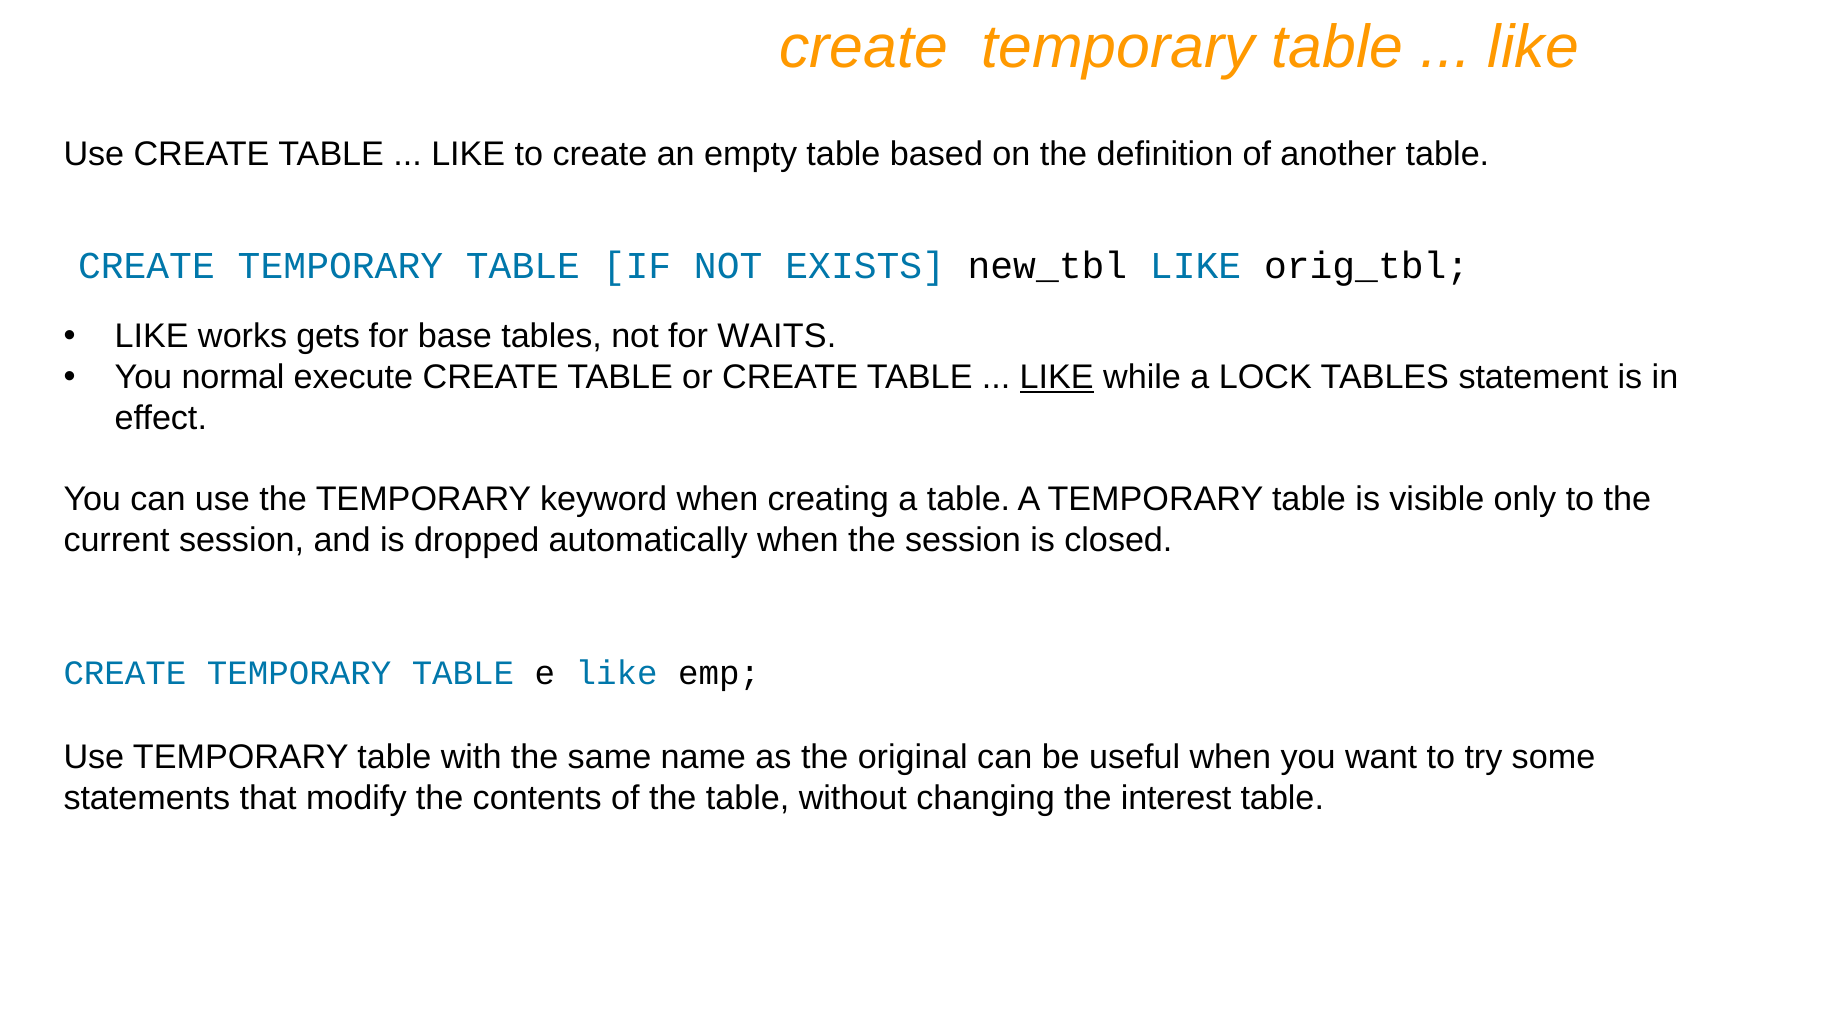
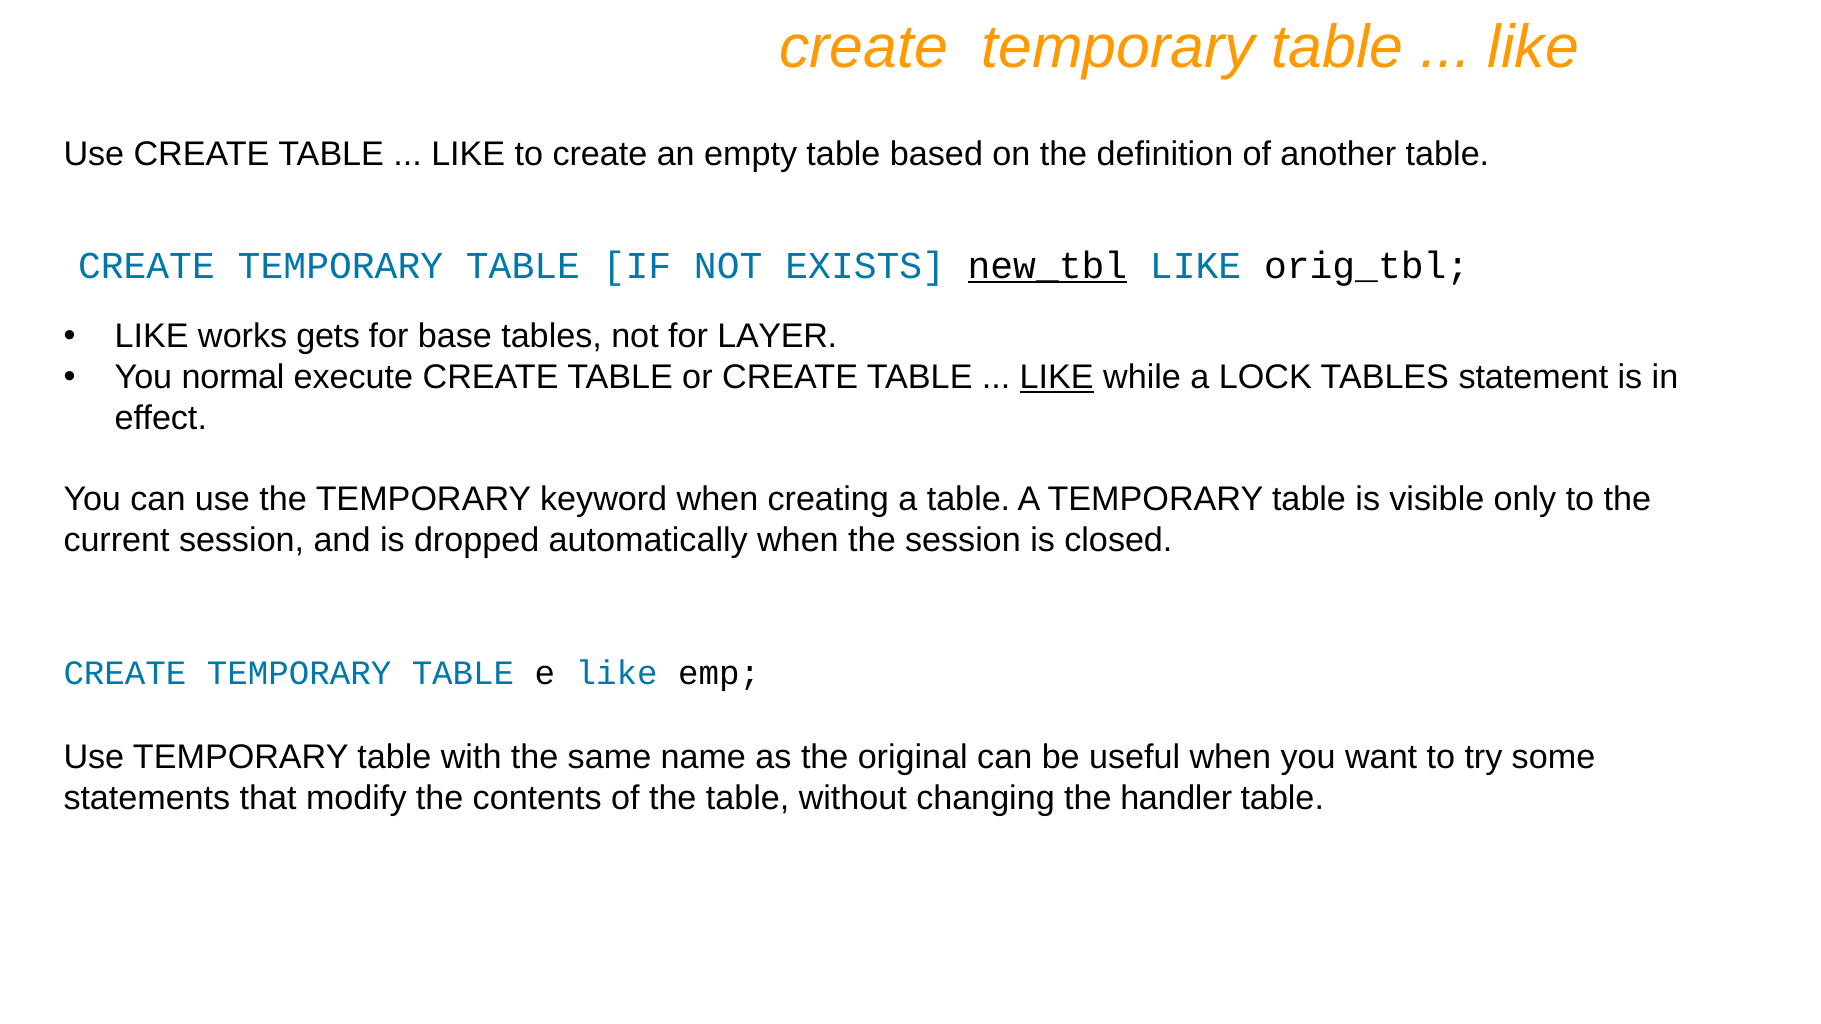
new_tbl underline: none -> present (1047, 266)
WAITS: WAITS -> LAYER (777, 337)
interest: interest -> handler (1176, 798)
